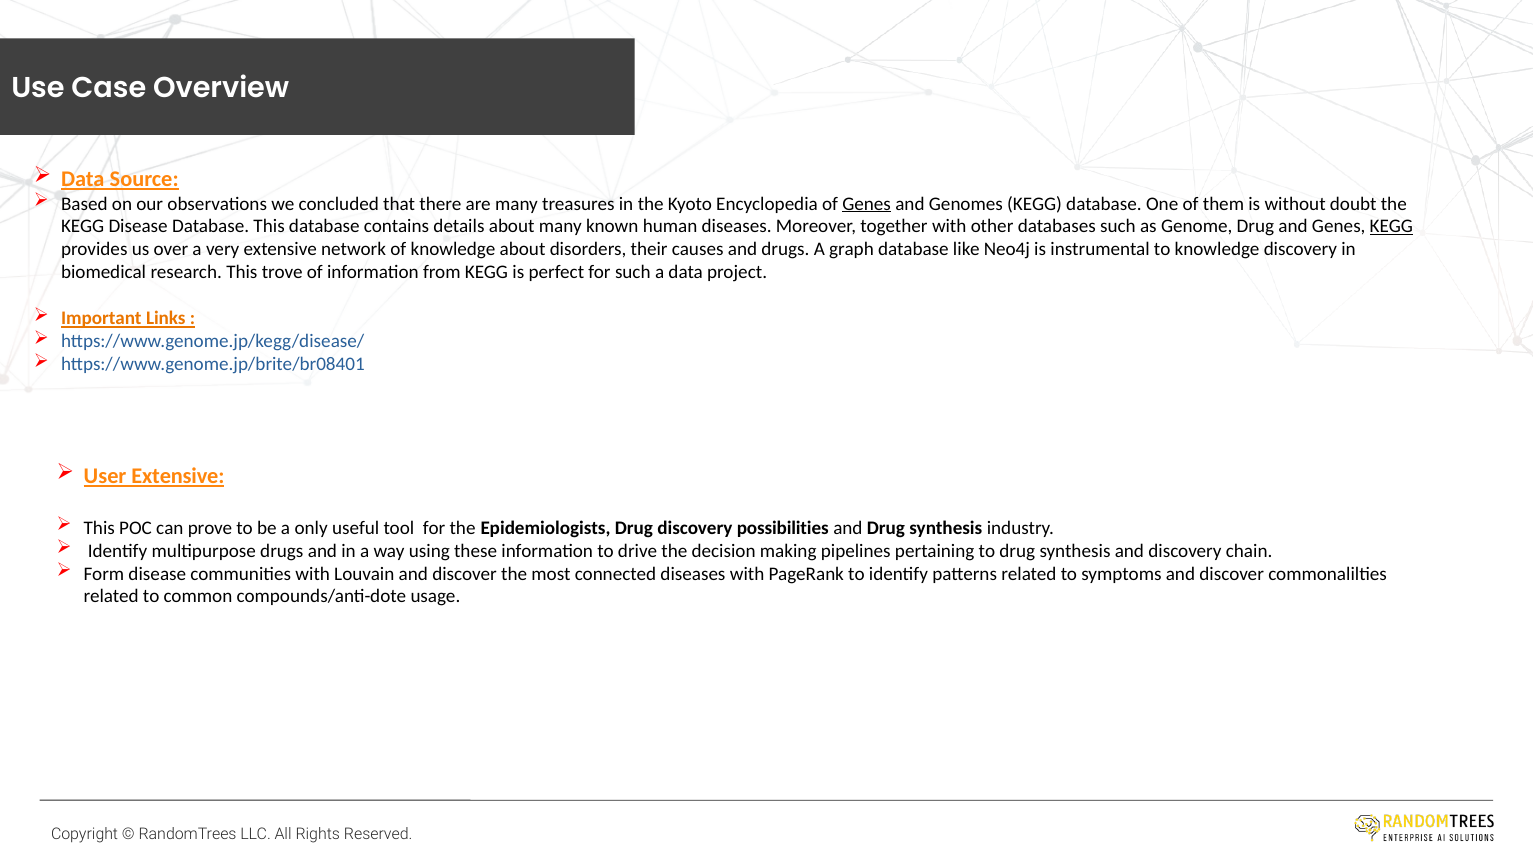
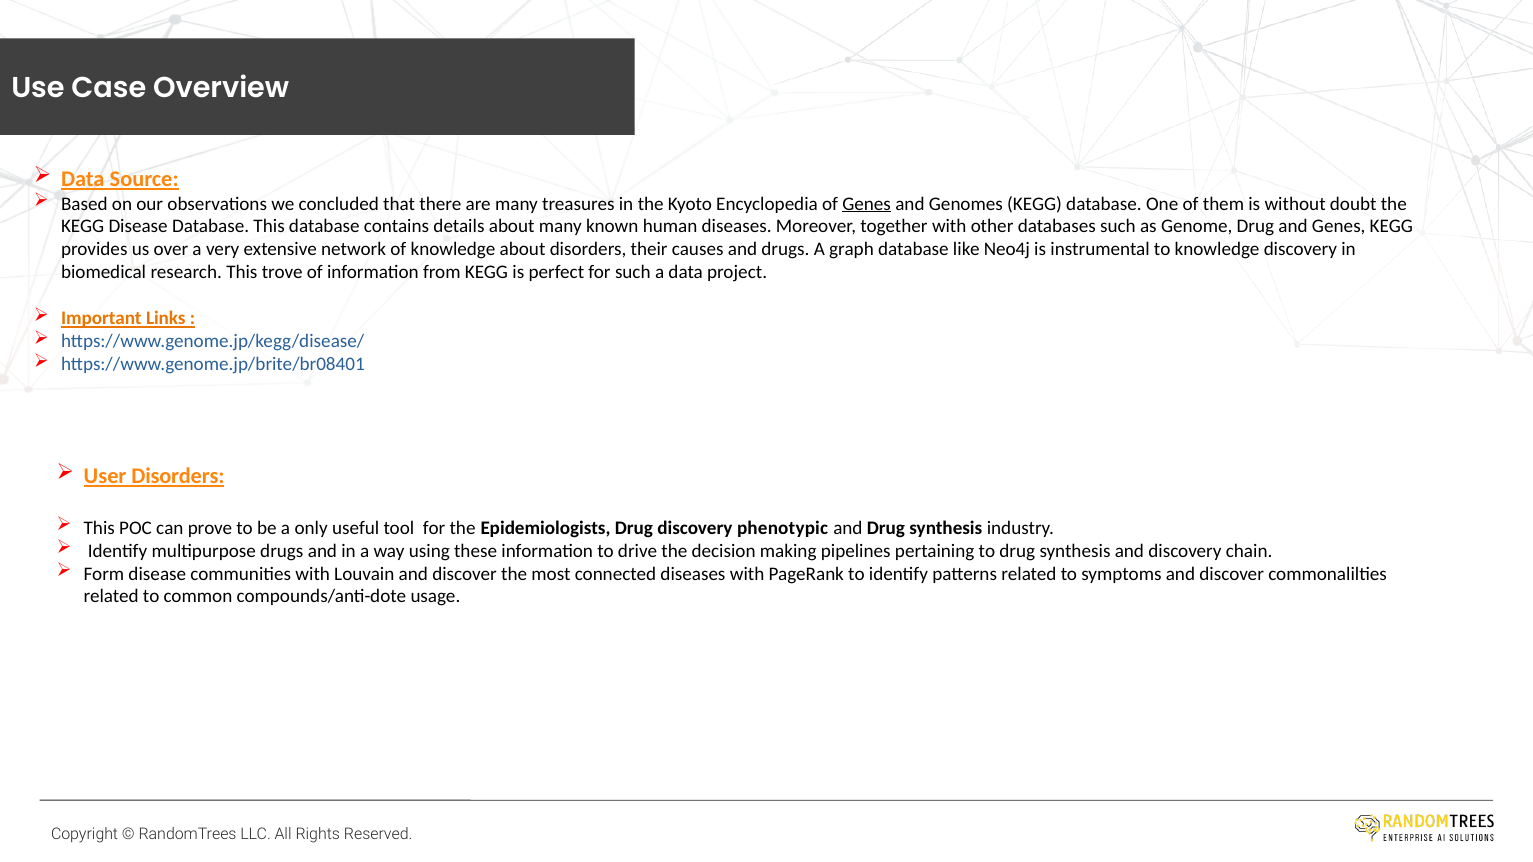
KEGG underline: present -> none (1391, 227)
User Extensive: Extensive -> Disorders (178, 476)
possibilities: possibilities -> phenotypic (783, 528)
